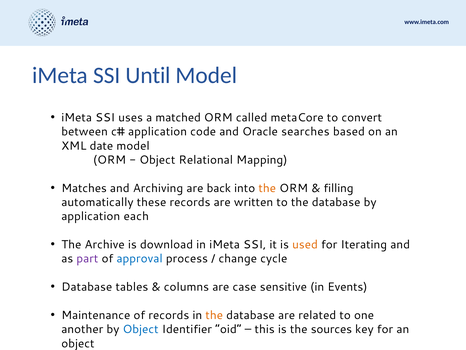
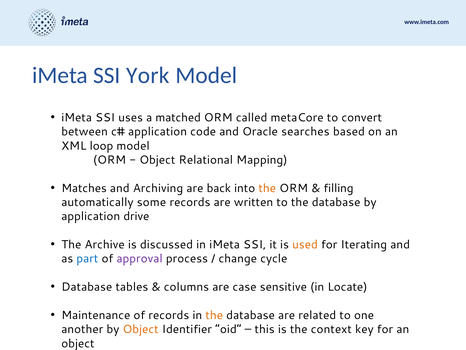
Until: Until -> York (148, 75)
date: date -> loop (101, 146)
these: these -> some (151, 202)
each: each -> drive (136, 216)
download: download -> discussed (167, 244)
part colour: purple -> blue (87, 258)
approval colour: blue -> purple (140, 258)
Events: Events -> Locate (347, 287)
Object colour: blue -> orange (141, 329)
sources: sources -> context (331, 329)
